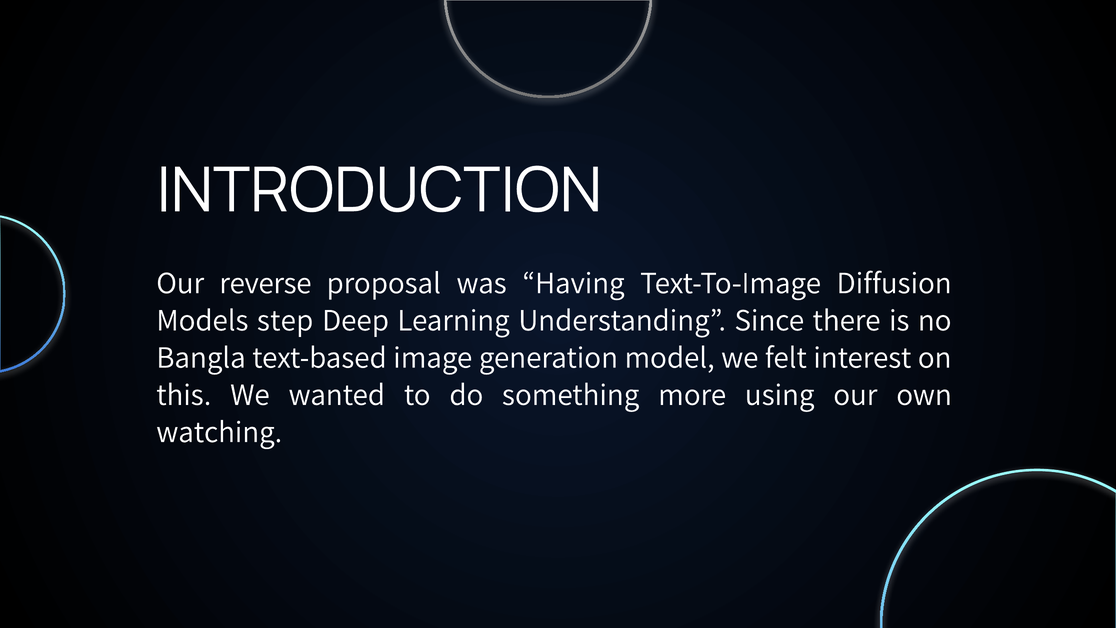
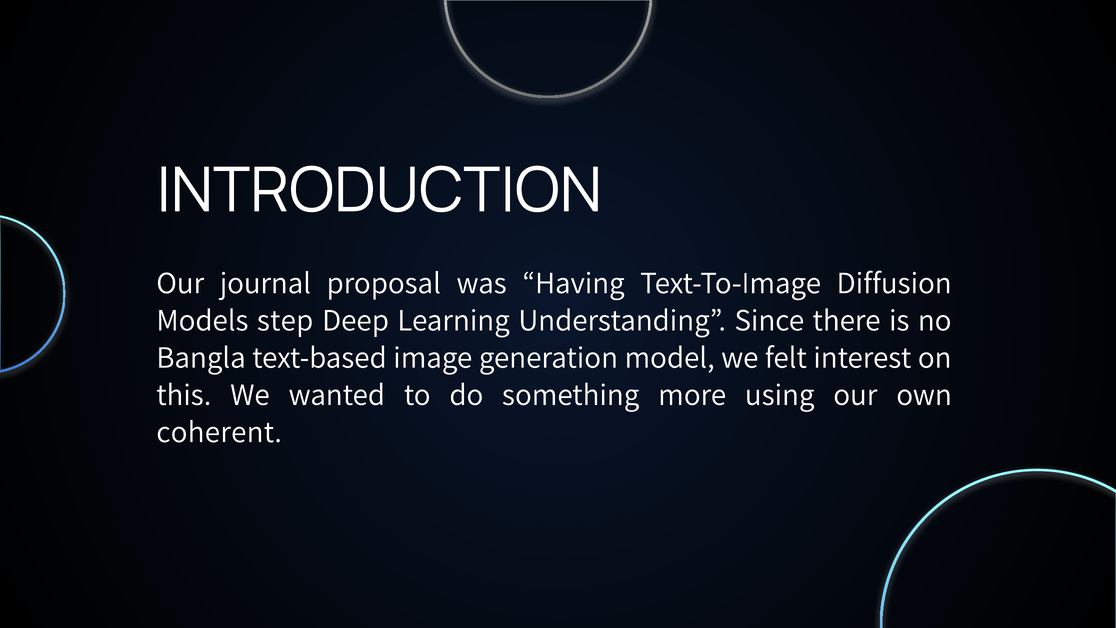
reverse: reverse -> journal (265, 283)
watching: watching -> coherent (219, 432)
